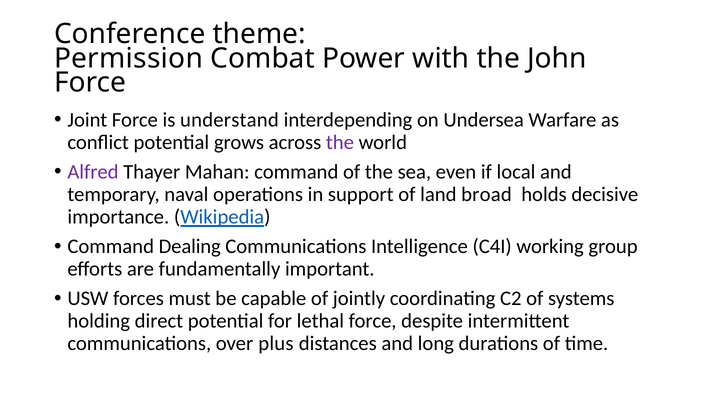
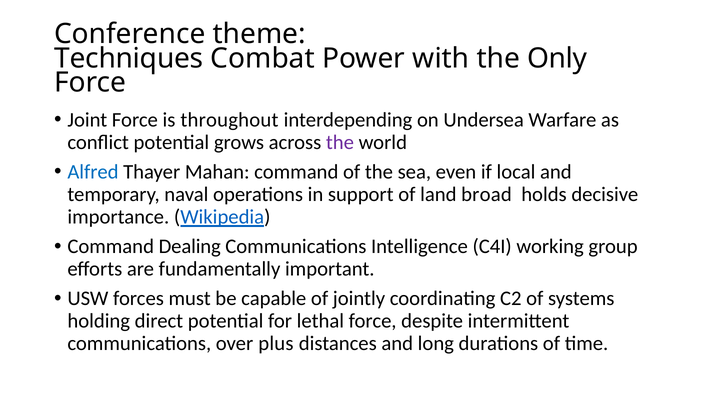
Permission: Permission -> Techniques (129, 58)
John: John -> Only (557, 58)
understand: understand -> throughout (229, 120)
Alfred colour: purple -> blue (93, 172)
